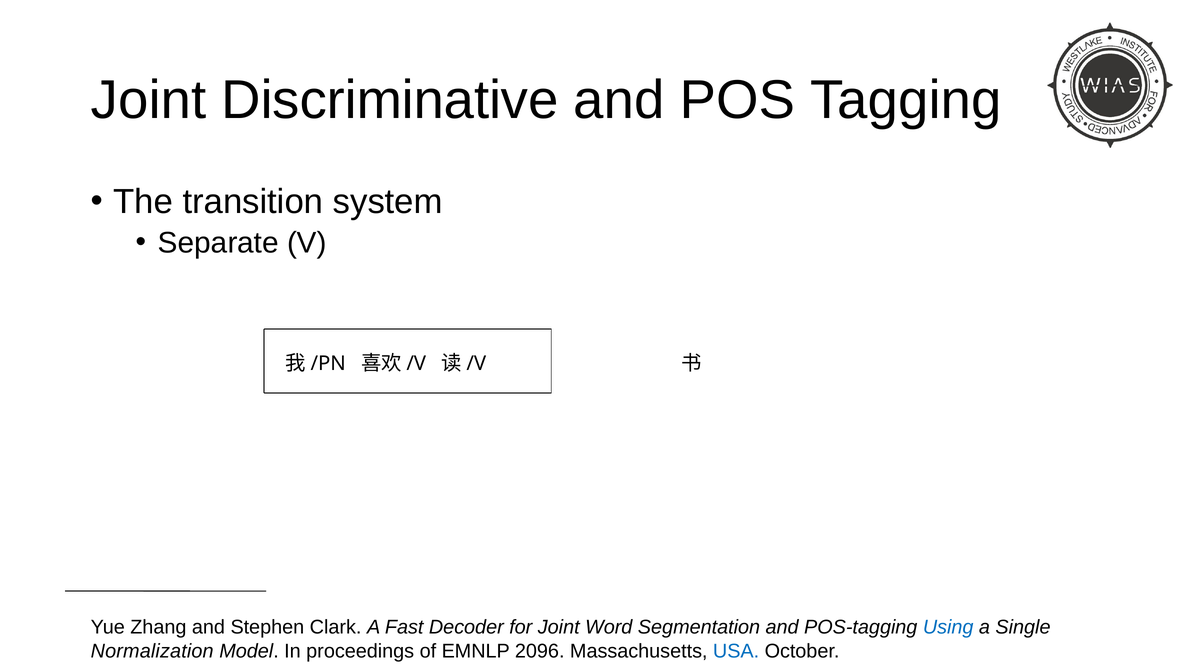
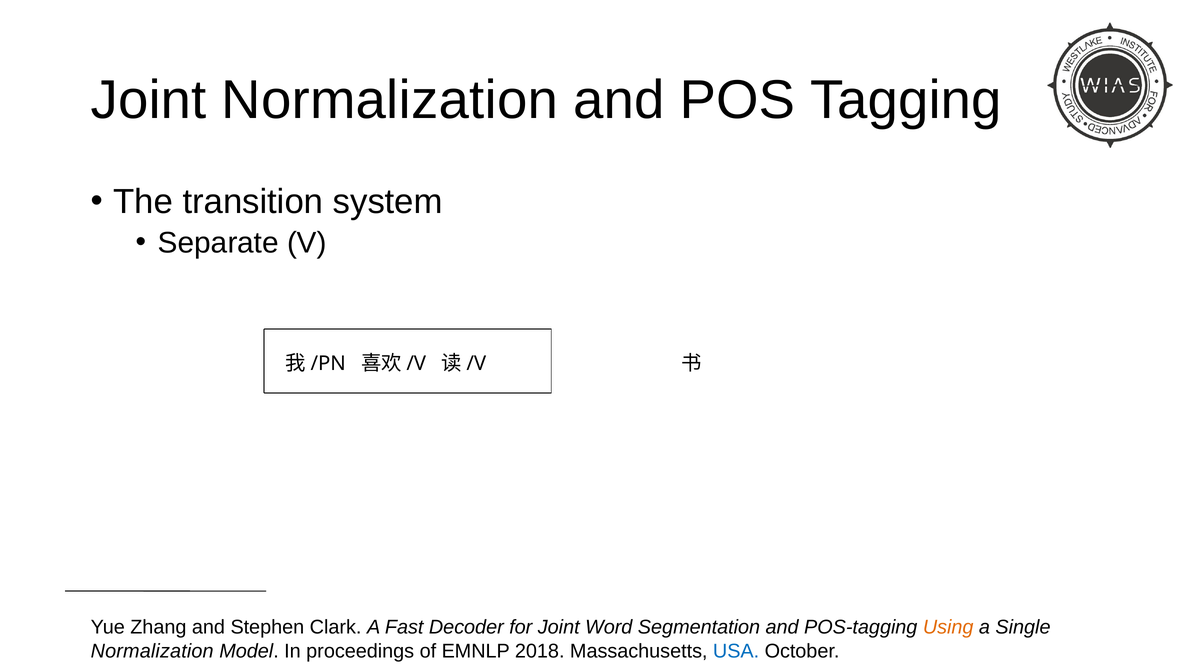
Joint Discriminative: Discriminative -> Normalization (390, 100)
Using colour: blue -> orange (948, 627)
2096: 2096 -> 2018 (540, 650)
